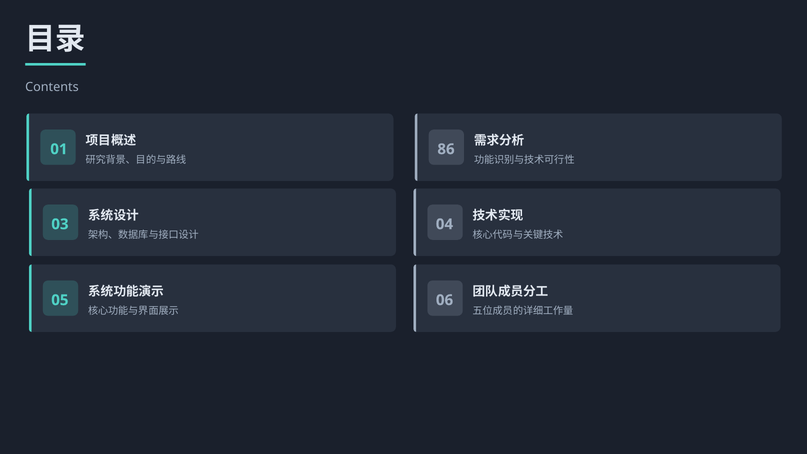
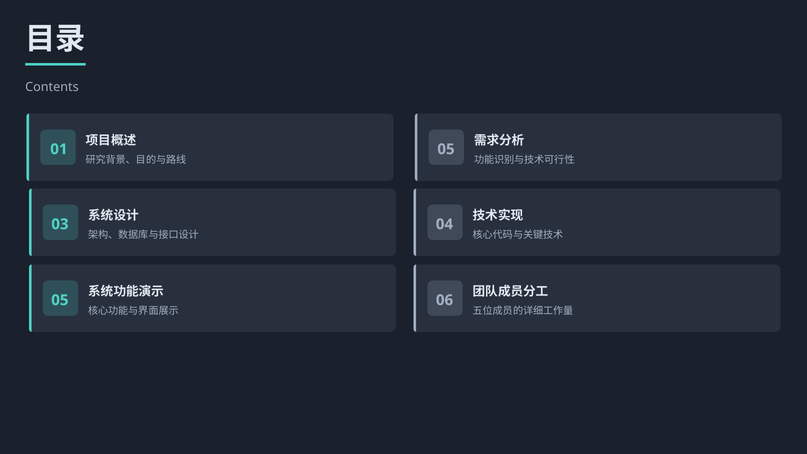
86: 86 -> 05 (446, 149)
